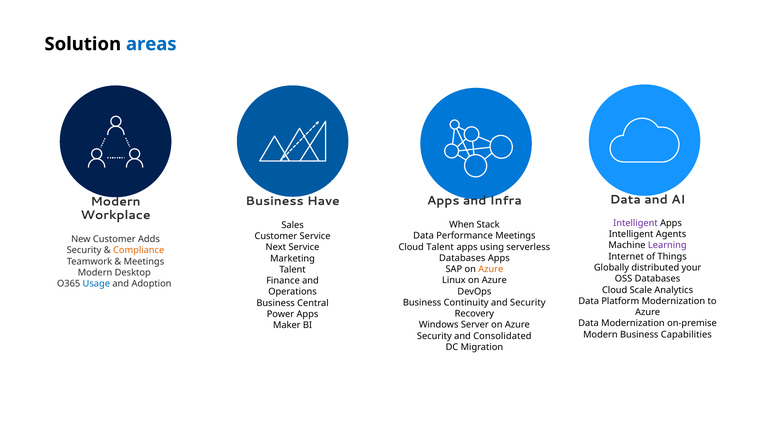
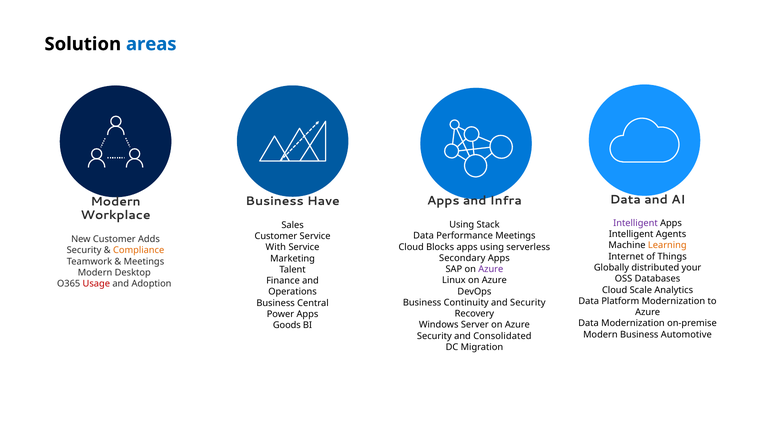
When: When -> Using (462, 225)
Learning colour: purple -> orange (667, 246)
Cloud Talent: Talent -> Blocks (440, 247)
Next: Next -> With (276, 247)
Databases: Databases -> Secondary (462, 258)
Azure colour: orange -> purple (491, 269)
Usage colour: blue -> red (96, 284)
Maker: Maker -> Goods (287, 326)
Capabilities: Capabilities -> Automotive (686, 335)
